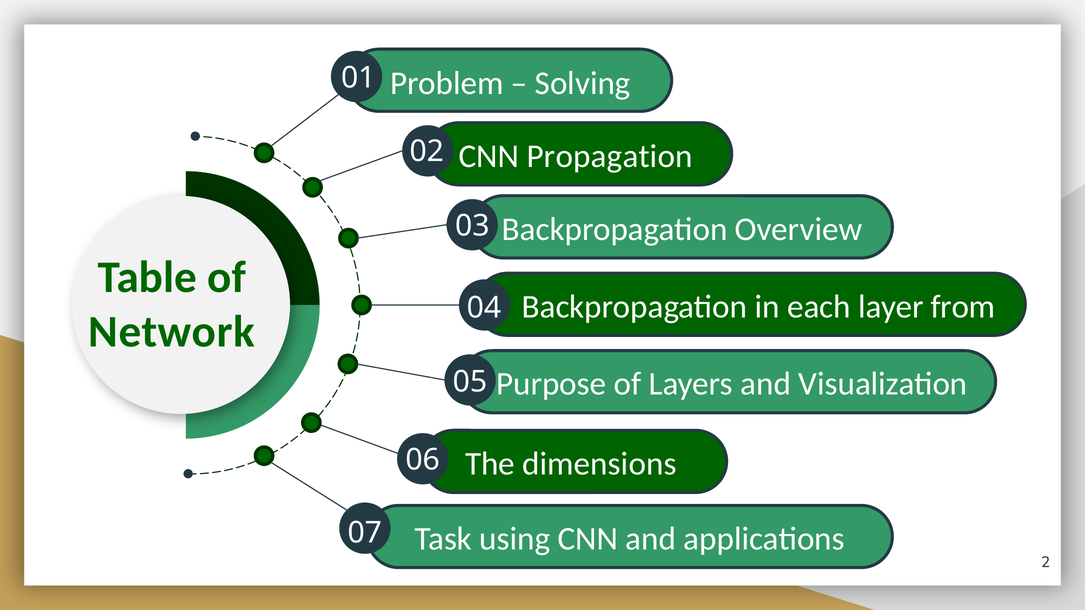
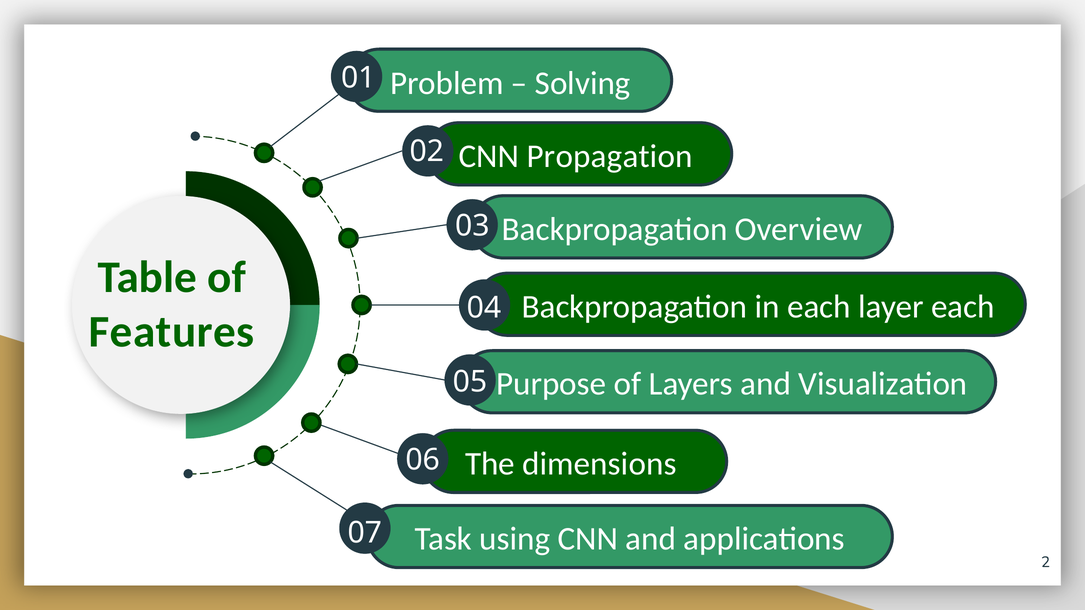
layer from: from -> each (963, 307)
Network: Network -> Features (172, 332)
